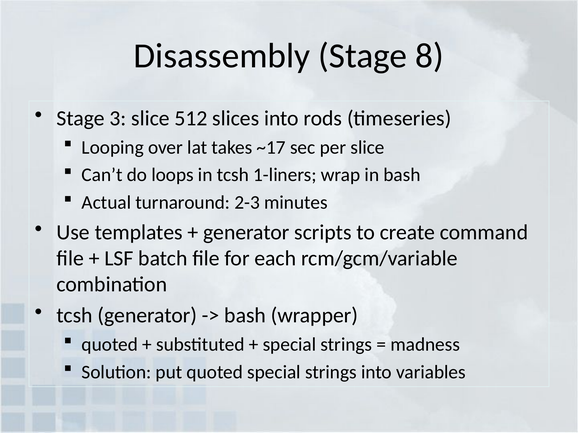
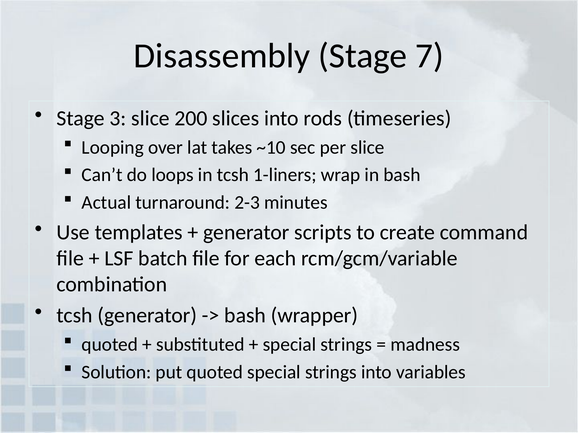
8: 8 -> 7 (429, 56)
512: 512 -> 200 (191, 119)
~17: ~17 -> ~10 (271, 147)
